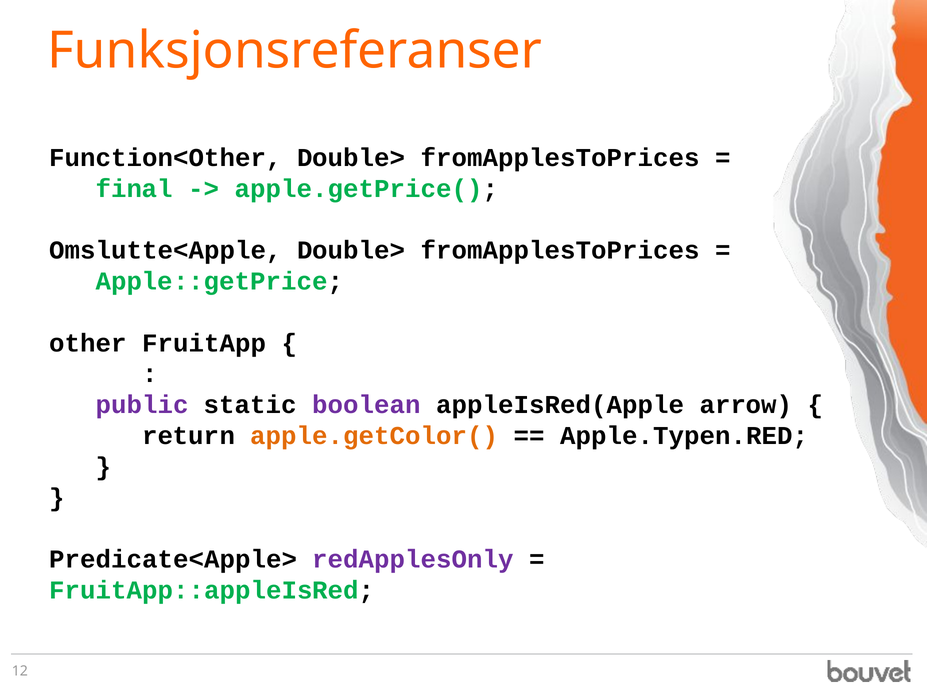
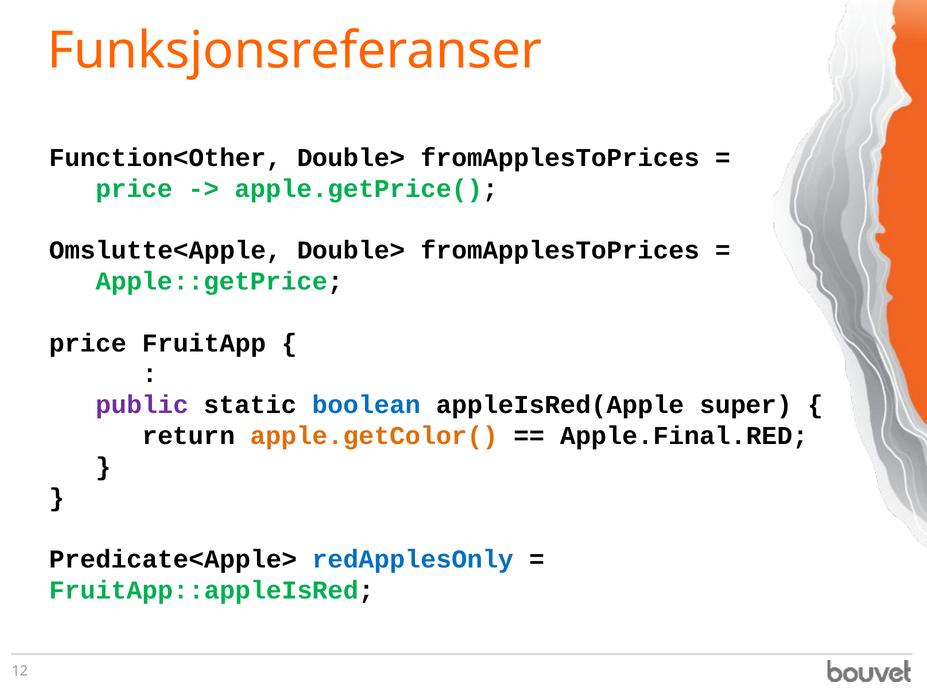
final: final -> price (134, 189)
other: other -> price (88, 343)
boolean colour: purple -> blue (367, 405)
arrow: arrow -> super (746, 405)
Apple.Typen.RED: Apple.Typen.RED -> Apple.Final.RED (684, 436)
redApplesOnly colour: purple -> blue (413, 560)
